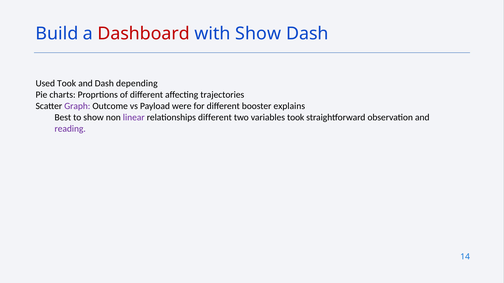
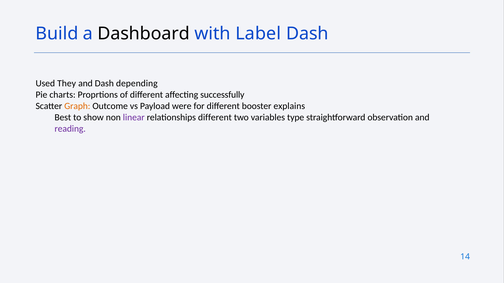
Dashboard colour: red -> black (144, 34)
with Show: Show -> Label (258, 34)
Used Took: Took -> They (67, 84)
trajectories: trajectories -> successfully (222, 95)
Graph colour: purple -> orange (77, 106)
variables took: took -> type (296, 118)
